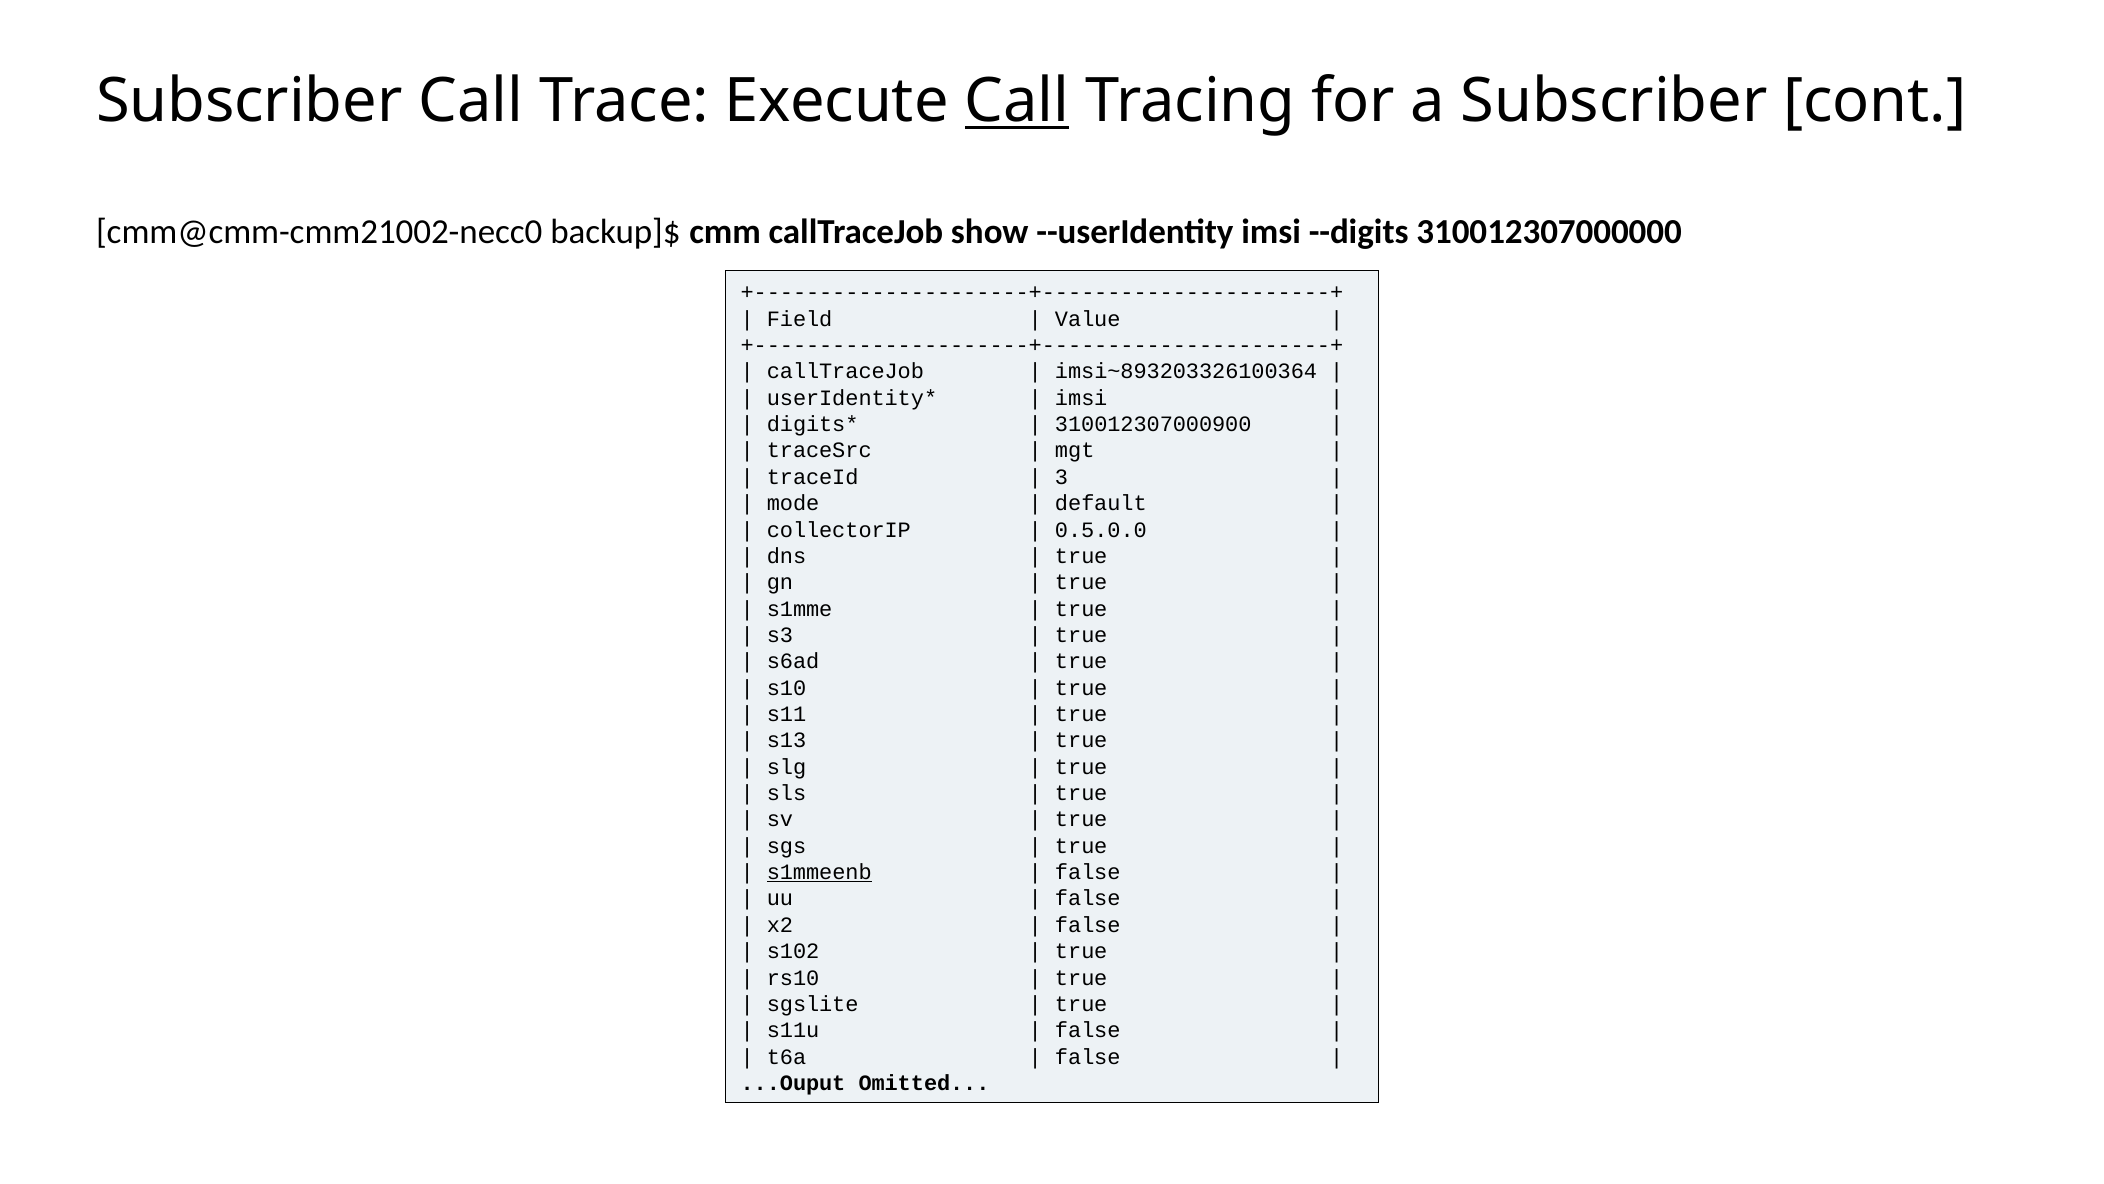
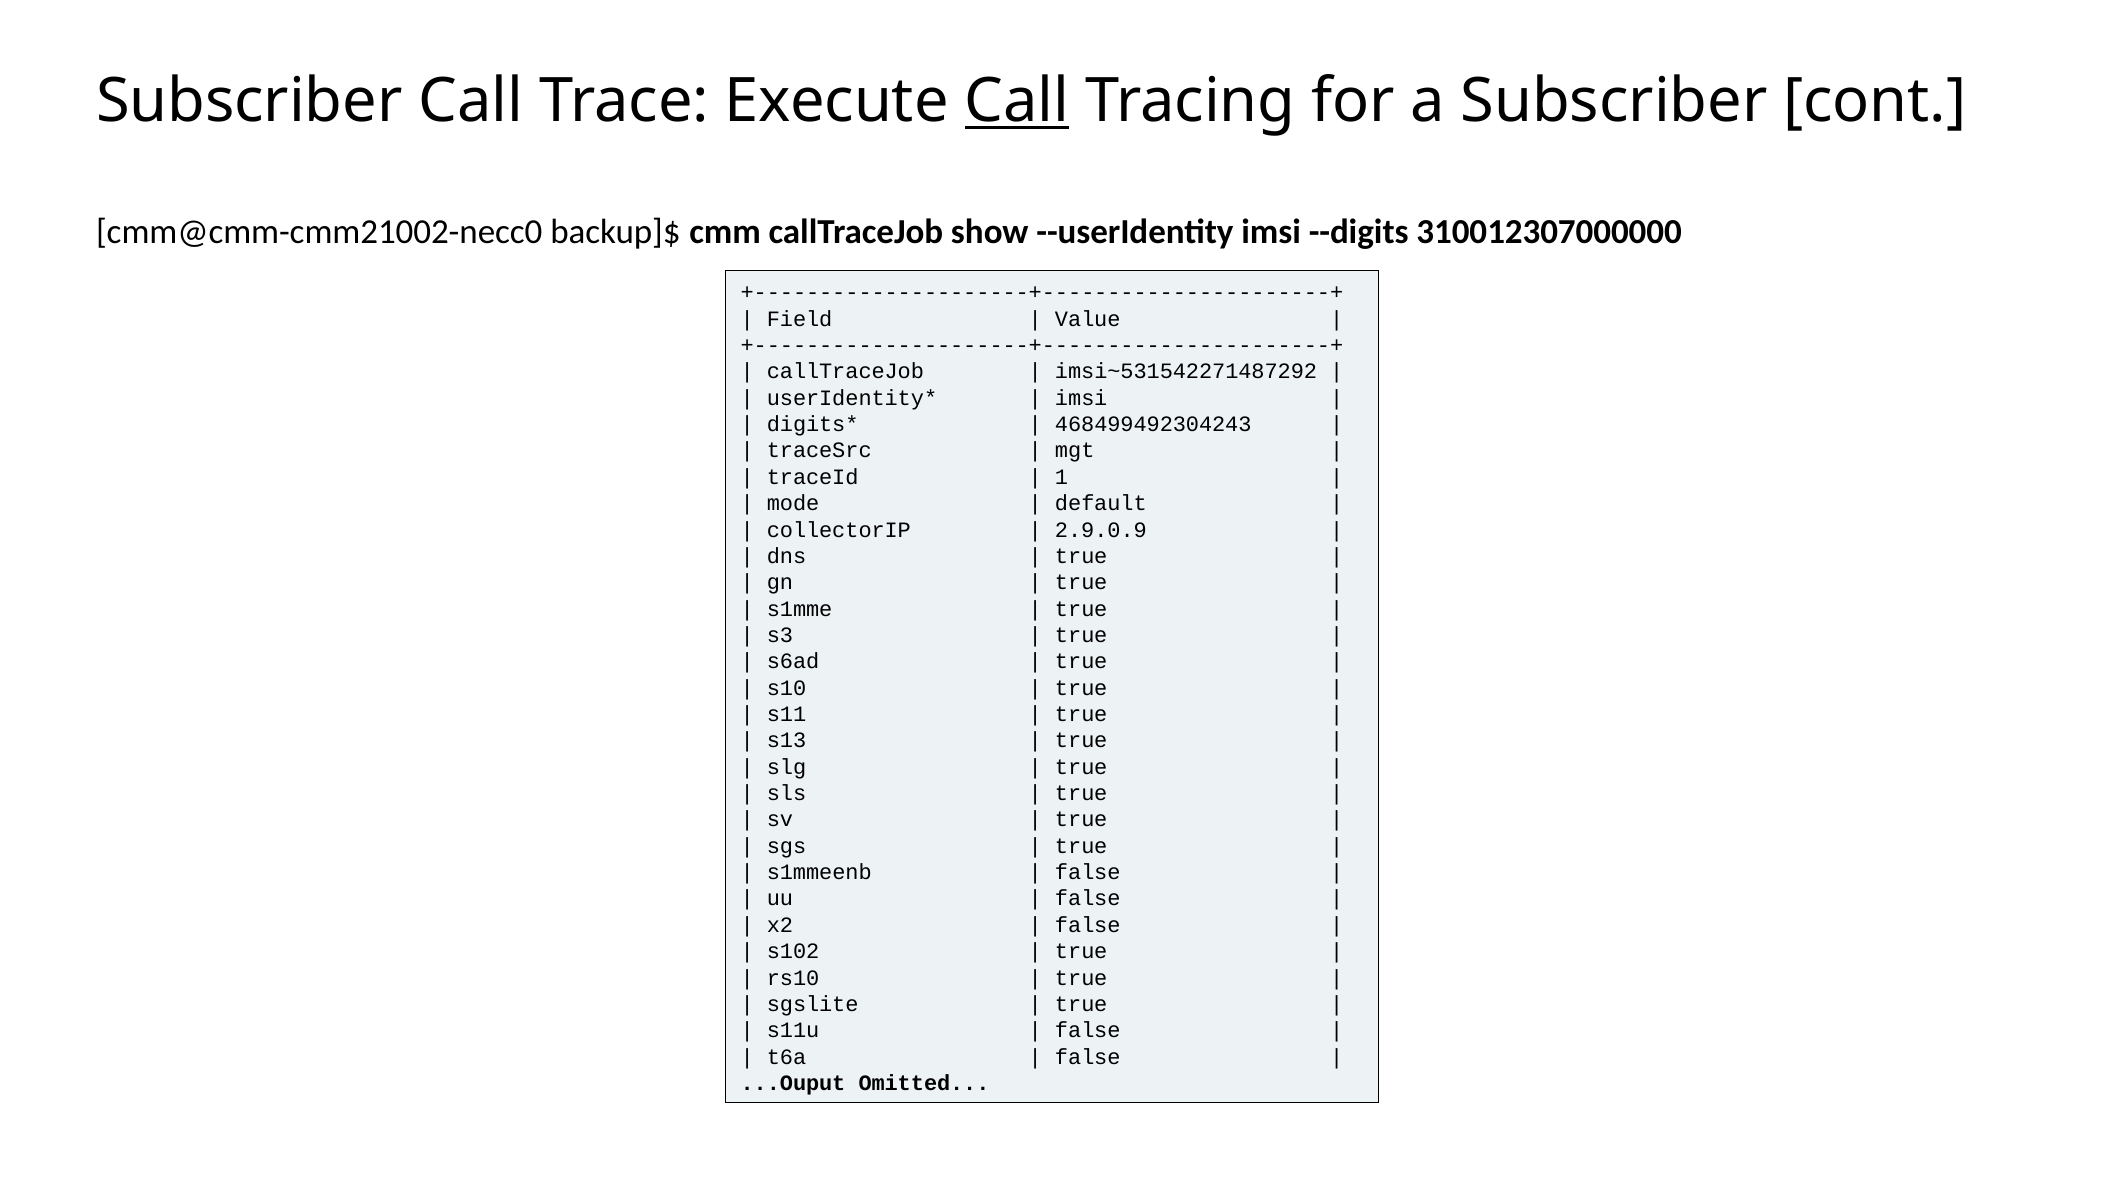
imsi~893203326100364: imsi~893203326100364 -> imsi~531542271487292 (1186, 372)
310012307000900: 310012307000900 -> 468499492304243 (1153, 424)
3: 3 -> 1 (1062, 477)
0.5.0.0: 0.5.0.0 -> 2.9.0.9 (1101, 530)
s1mmeenb underline: present -> none (819, 872)
